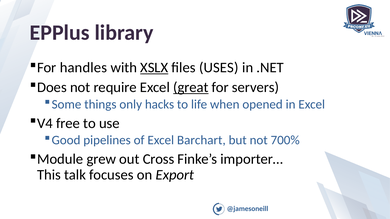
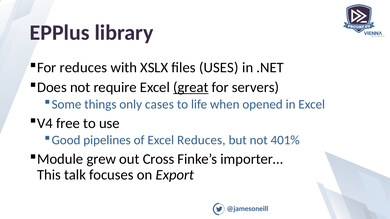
For handles: handles -> reduces (83, 68)
XSLX underline: present -> none (154, 68)
hacks: hacks -> cases (159, 104)
Excel Barchart: Barchart -> Reduces (201, 140)
700%: 700% -> 401% (285, 140)
